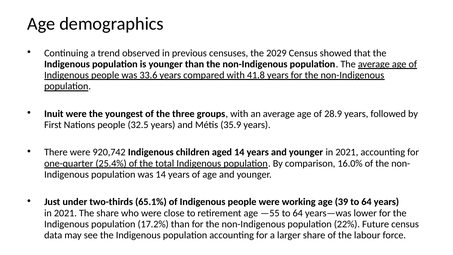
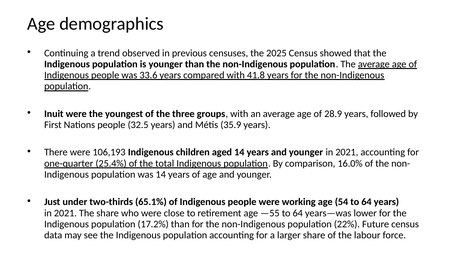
2029: 2029 -> 2025 (276, 53)
920,742: 920,742 -> 106,193 (109, 152)
39: 39 -> 54 (341, 202)
